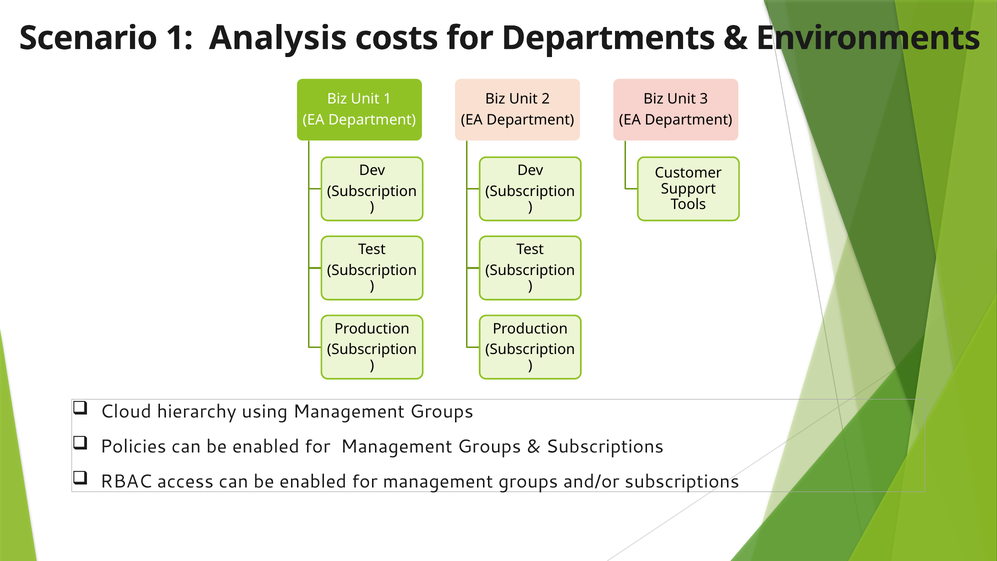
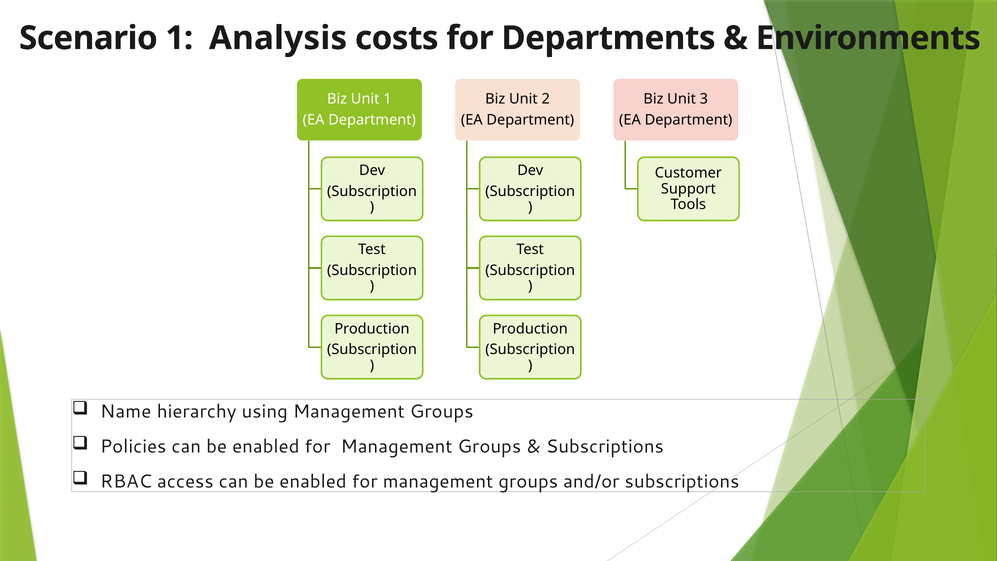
Cloud: Cloud -> Name (126, 412)
